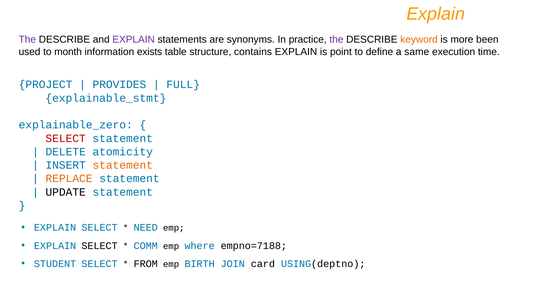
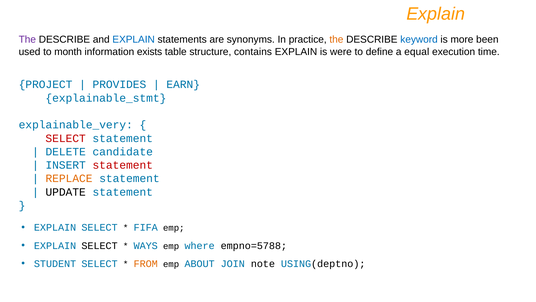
EXPLAIN colour: purple -> blue (134, 40)
the colour: purple -> orange (336, 40)
keyword colour: orange -> blue (419, 40)
point: point -> were (341, 52)
same: same -> equal (417, 52)
FULL: FULL -> EARN (183, 84)
explainable_zero: explainable_zero -> explainable_very (76, 125)
atomicity: atomicity -> candidate (123, 152)
statement colour: orange -> red (123, 165)
NEED: NEED -> FIFA (146, 227)
COMM: COMM -> WAYS (146, 245)
empno=7188: empno=7188 -> empno=5788 (254, 245)
FROM colour: black -> orange (146, 263)
BIRTH: BIRTH -> ABOUT (200, 263)
card: card -> note (263, 263)
